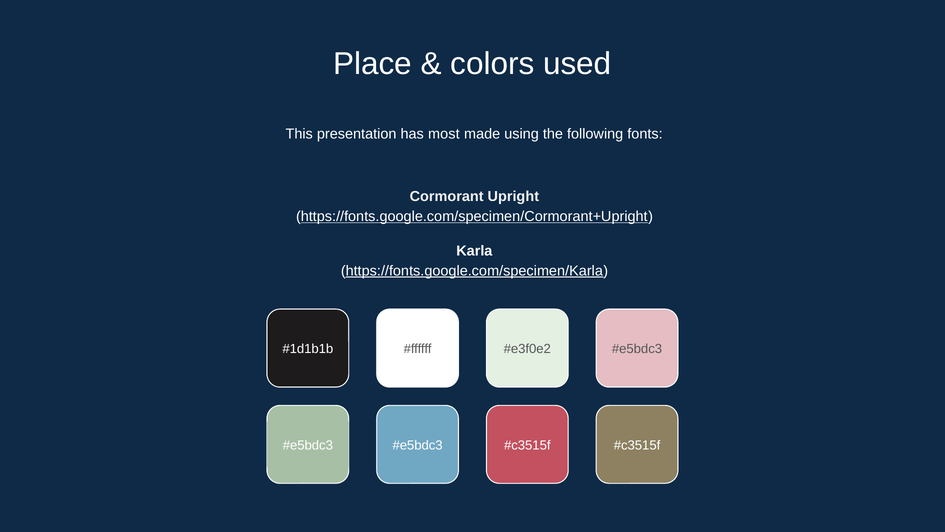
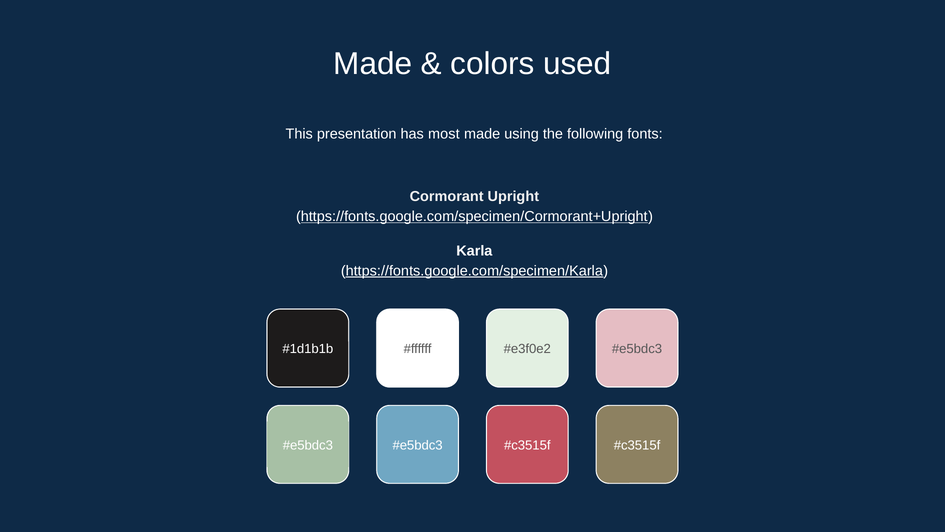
Place: Place -> Made (373, 64)
